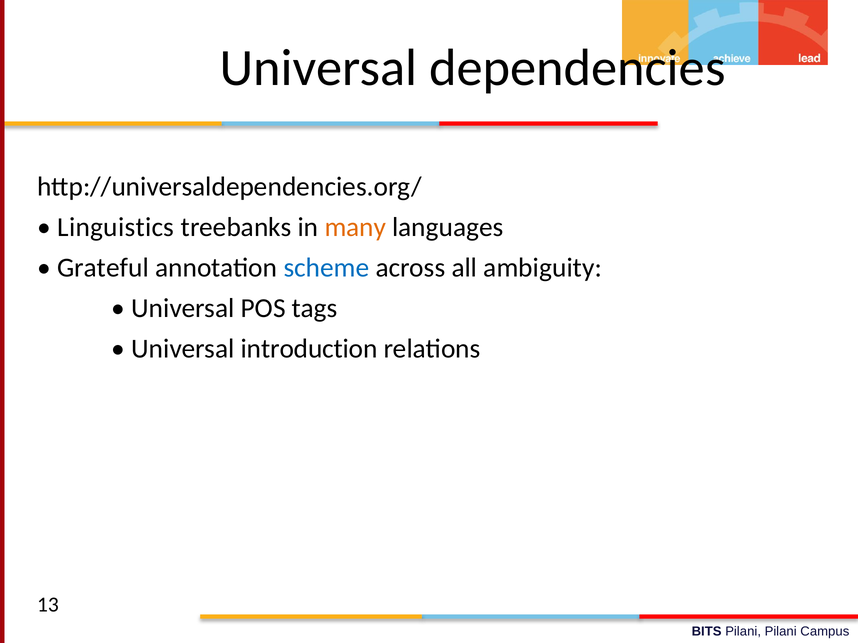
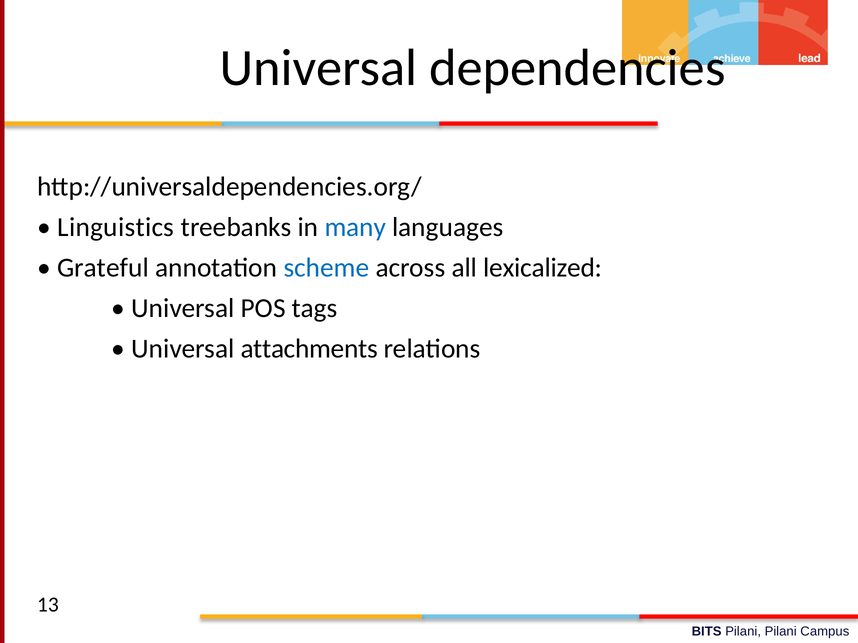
many colour: orange -> blue (355, 228)
ambiguity: ambiguity -> lexicalized (543, 268)
introduction: introduction -> attachments (309, 349)
